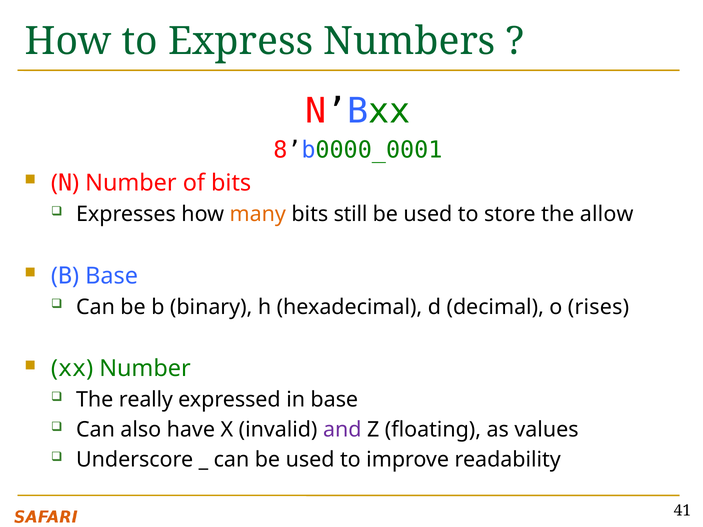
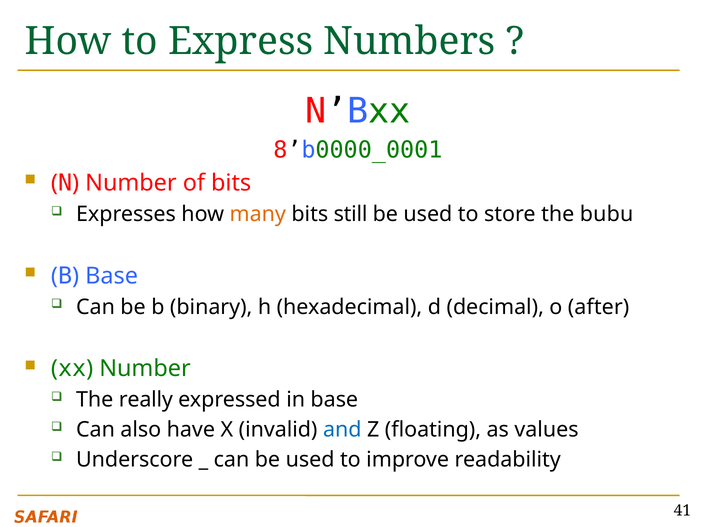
allow: allow -> bubu (607, 214)
rises: rises -> after (599, 307)
and colour: purple -> blue (342, 430)
